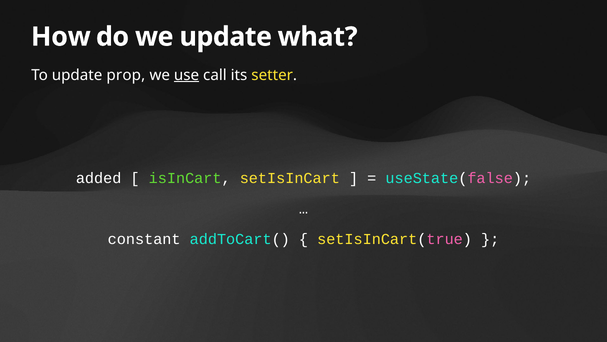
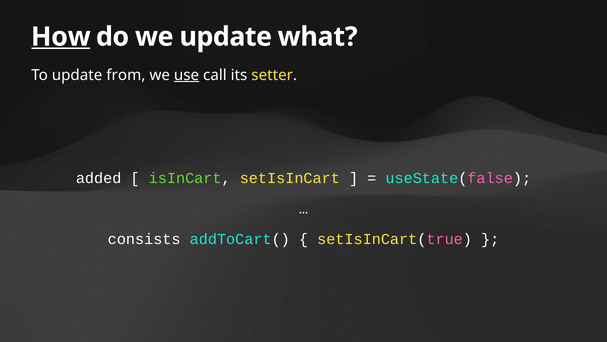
How underline: none -> present (61, 37)
prop: prop -> from (126, 75)
constant: constant -> consists (144, 239)
